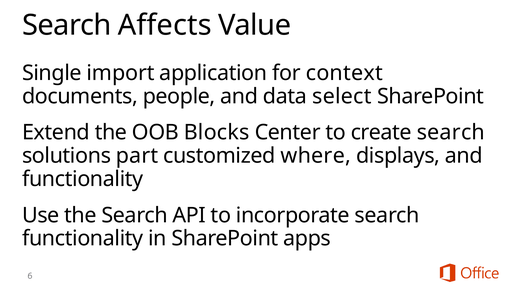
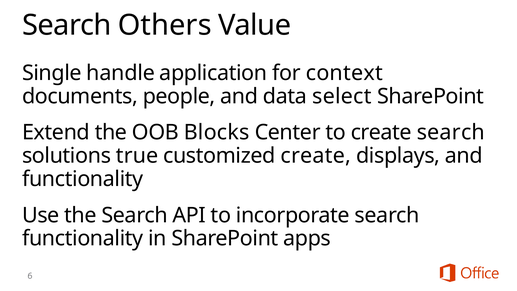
Affects: Affects -> Others (165, 25)
import: import -> handle (121, 73)
part: part -> true (137, 156)
customized where: where -> create (316, 156)
